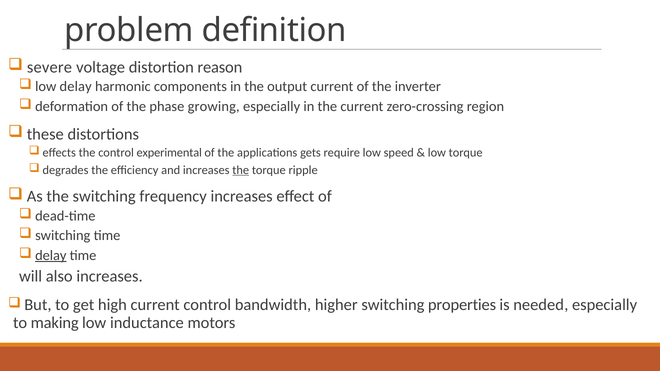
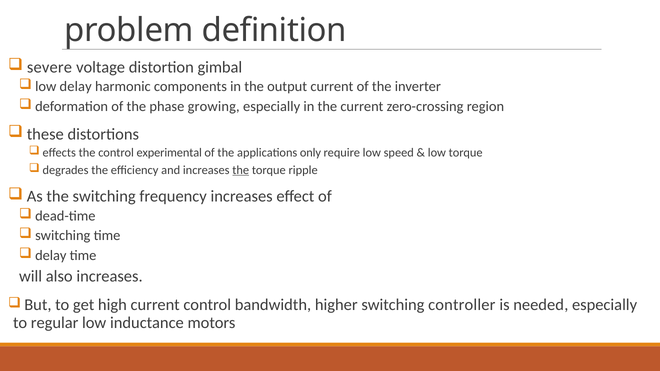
reason: reason -> gimbal (220, 67)
gets: gets -> only (310, 153)
delay underline: present -> none (51, 256)
properties: properties -> controller (462, 305)
making: making -> regular (55, 323)
